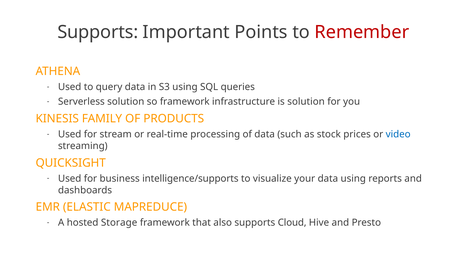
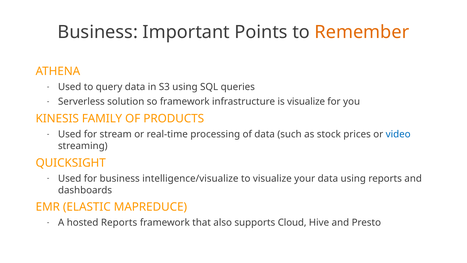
Supports: Supports -> Business (98, 32)
Remember colour: red -> orange (362, 32)
is solution: solution -> visualize (306, 102)
intelligence/supports: intelligence/supports -> intelligence/visualize (190, 178)
hosted Storage: Storage -> Reports (119, 222)
